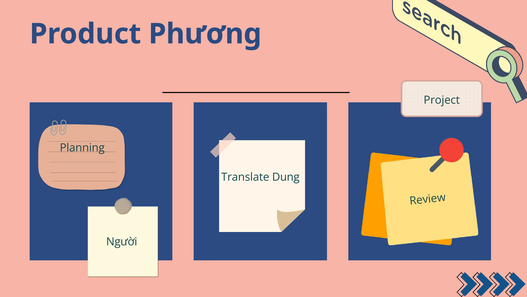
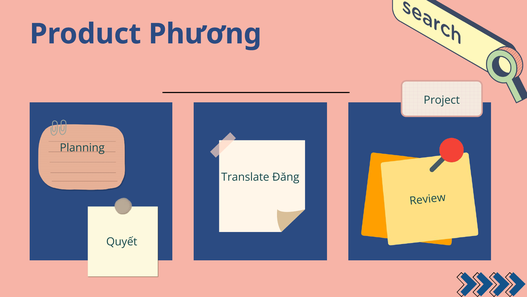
Dung: Dung -> Đăng (286, 177)
Người: Người -> Quyết (122, 241)
